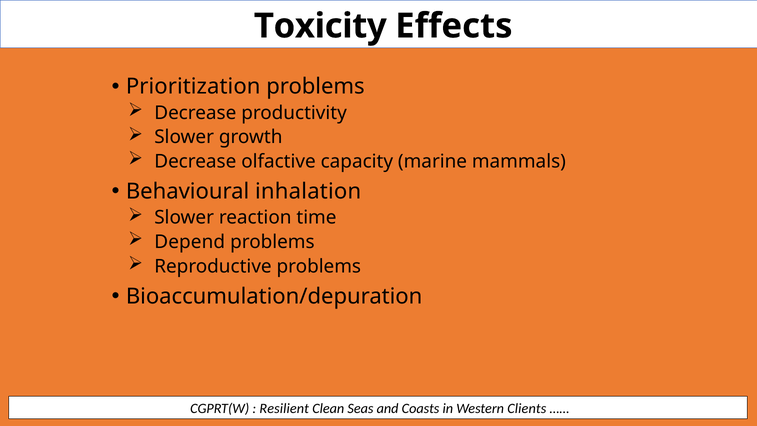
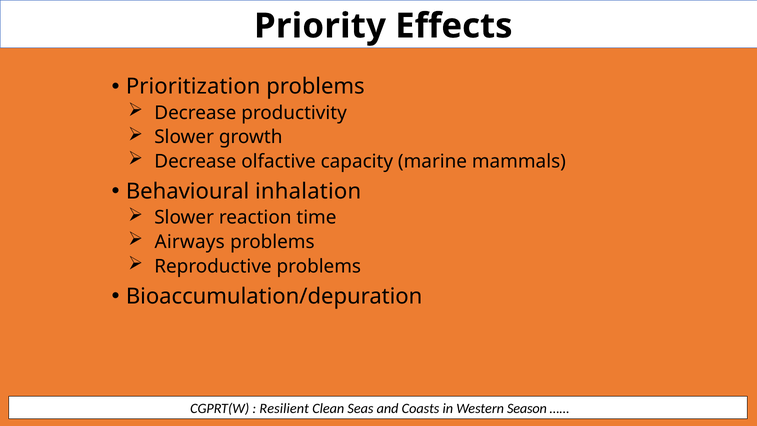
Toxicity: Toxicity -> Priority (320, 26)
Depend: Depend -> Airways (190, 242)
Clients: Clients -> Season (527, 408)
